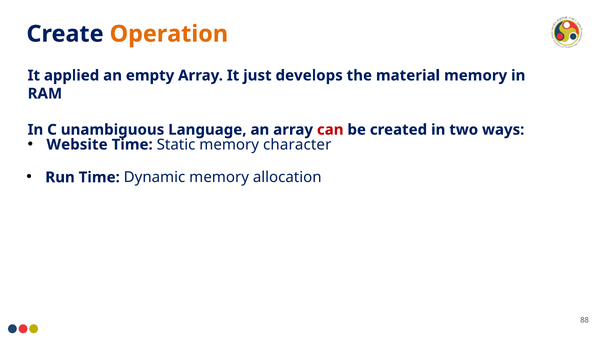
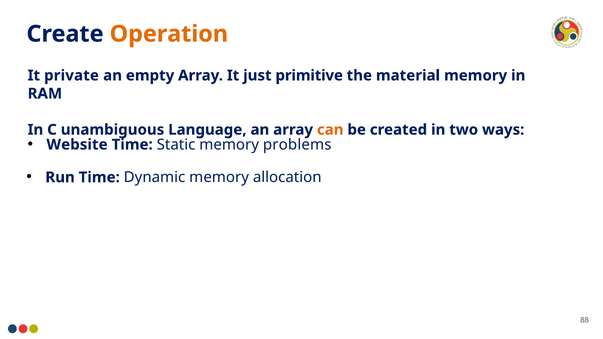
applied: applied -> private (71, 76)
develops: develops -> primitive (309, 76)
can colour: red -> orange (330, 130)
character: character -> problems (297, 145)
